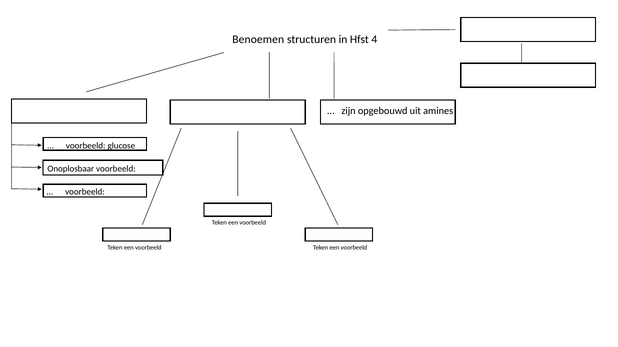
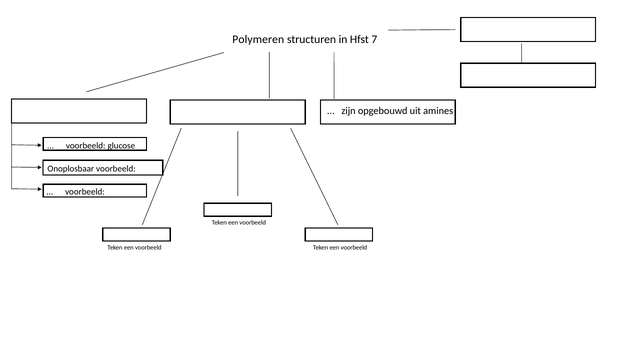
Benoemen: Benoemen -> Polymeren (258, 40)
4: 4 -> 7 (374, 40)
